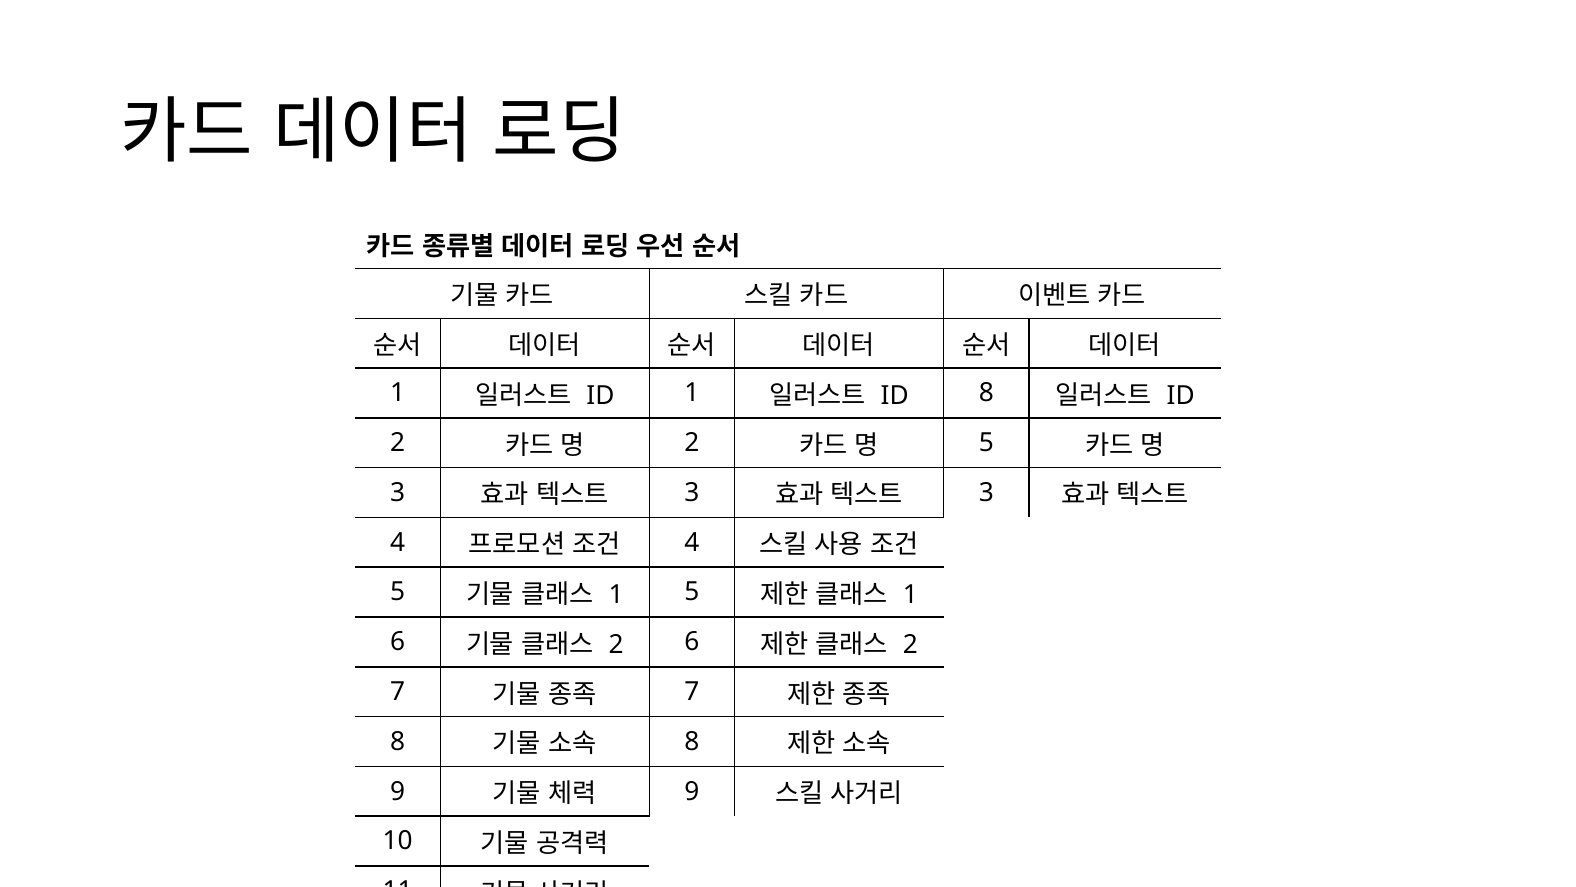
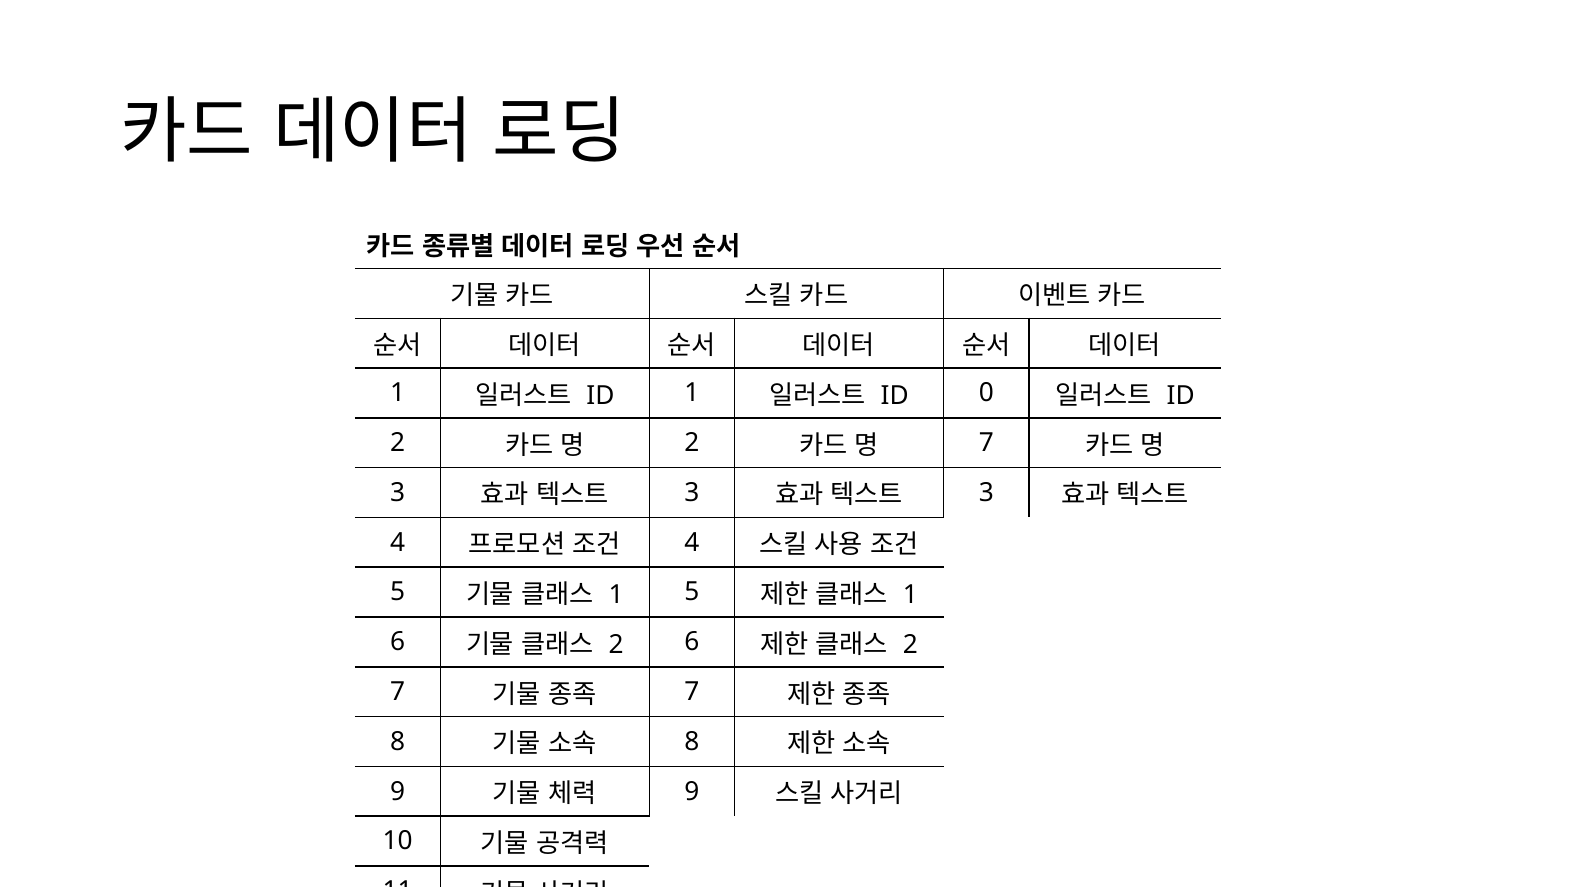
ID 8: 8 -> 0 (986, 393)
5: 5 -> 7 (986, 443)
